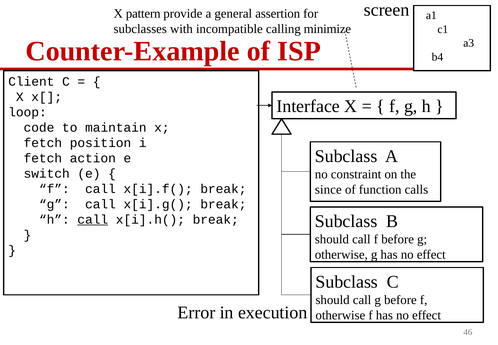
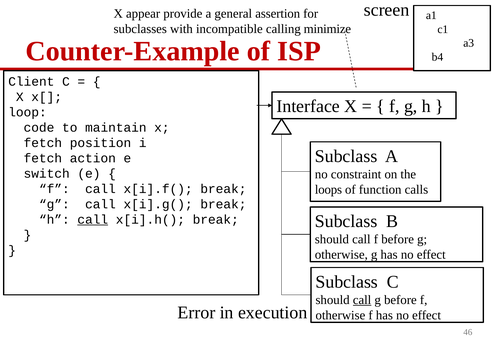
pattern: pattern -> appear (143, 14)
since: since -> loops (328, 189)
call underline: none -> present (362, 300)
